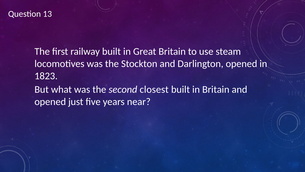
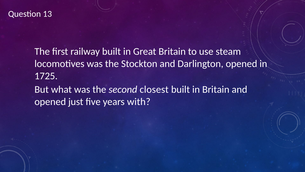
1823: 1823 -> 1725 (46, 76)
near: near -> with (139, 101)
